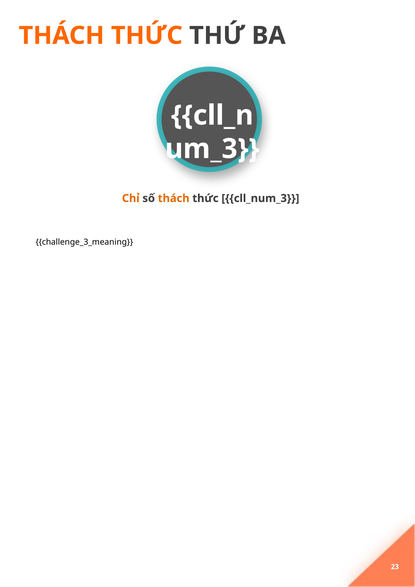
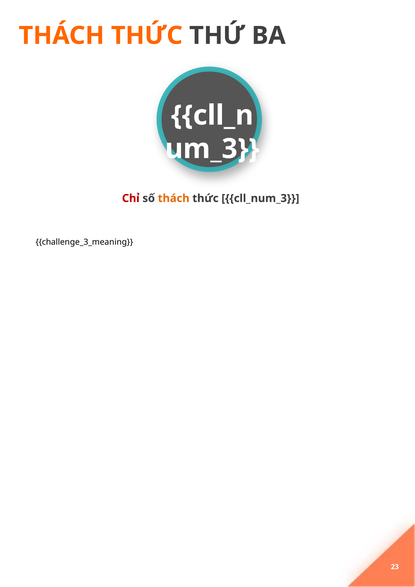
Chỉ colour: orange -> red (131, 198)
